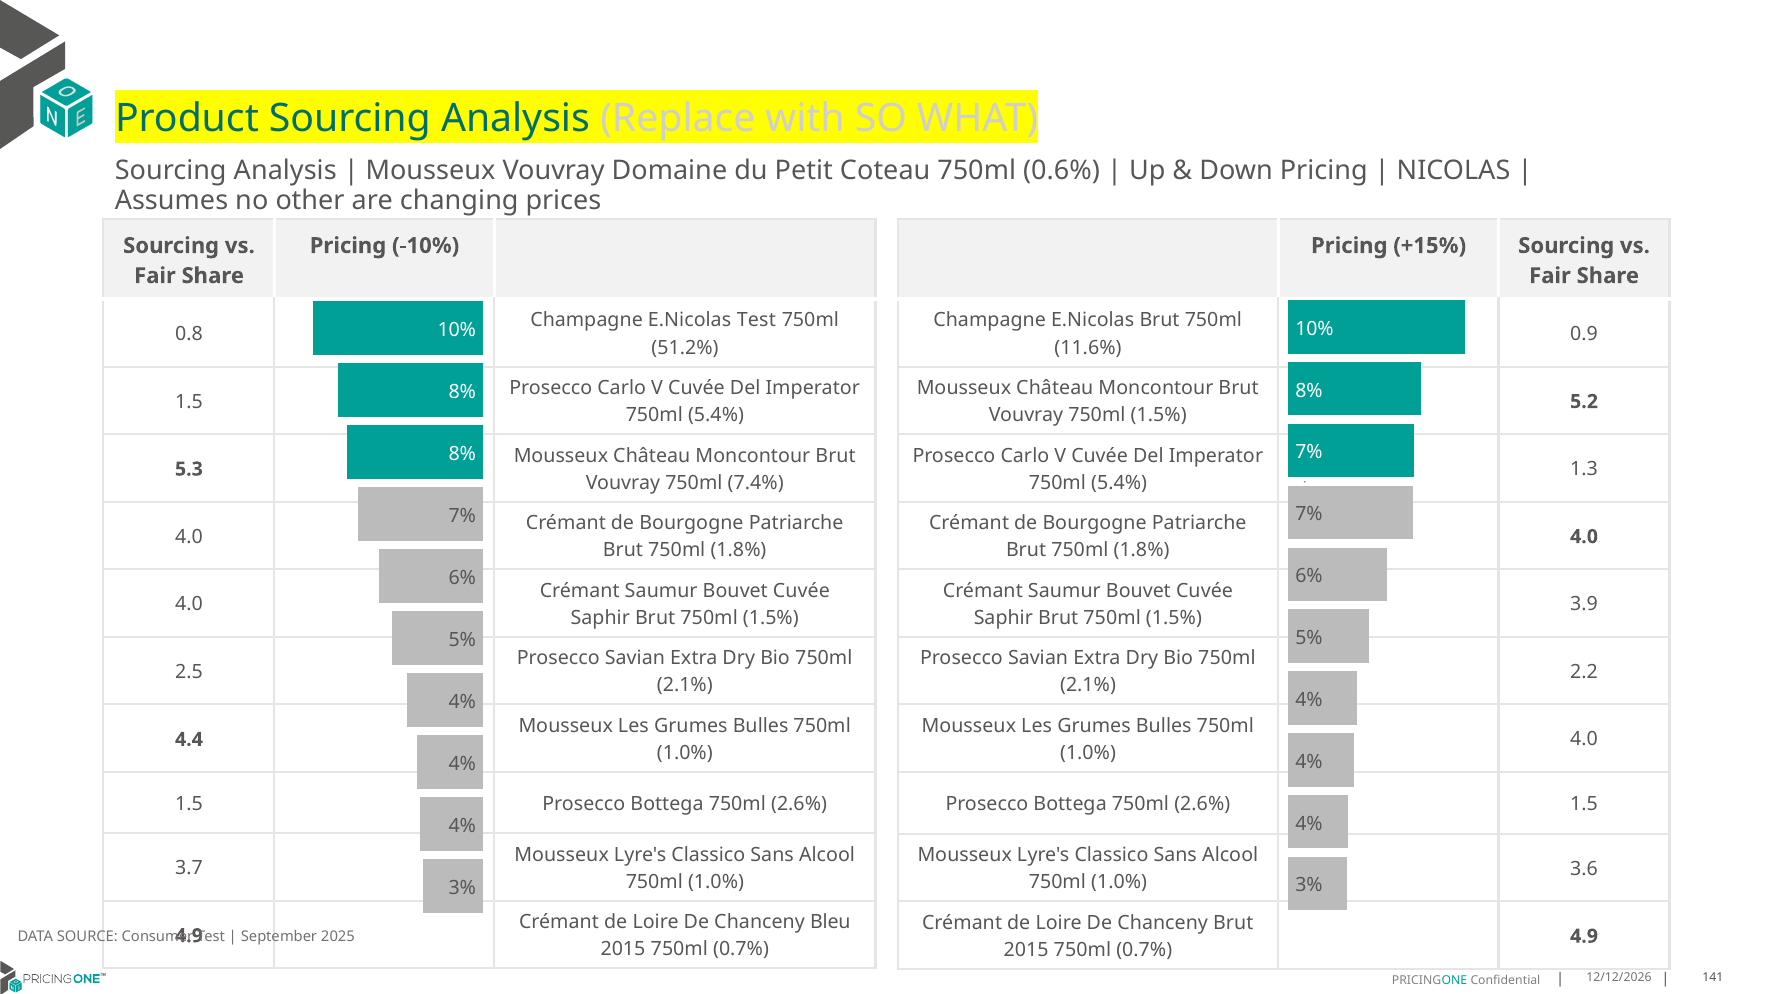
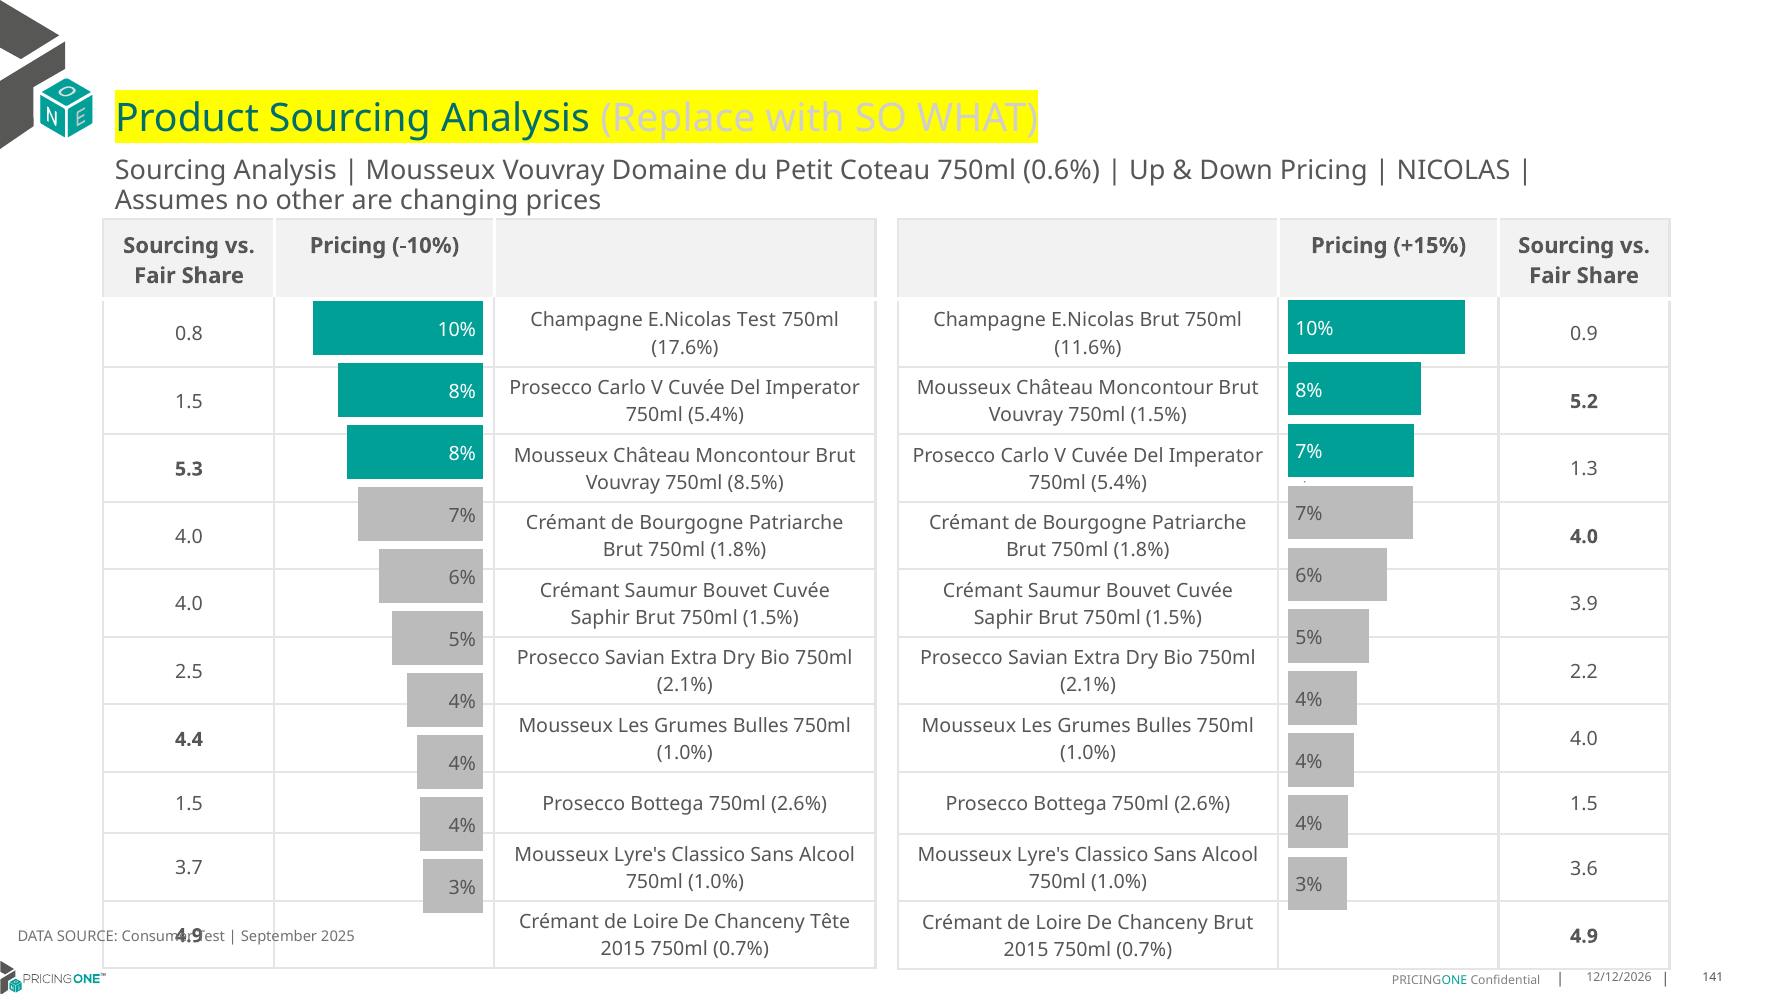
51.2%: 51.2% -> 17.6% (685, 348)
7.4%: 7.4% -> 8.5% (756, 483)
Bleu: Bleu -> Tête (830, 922)
